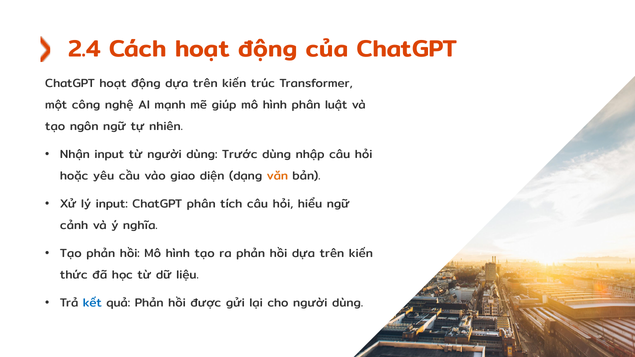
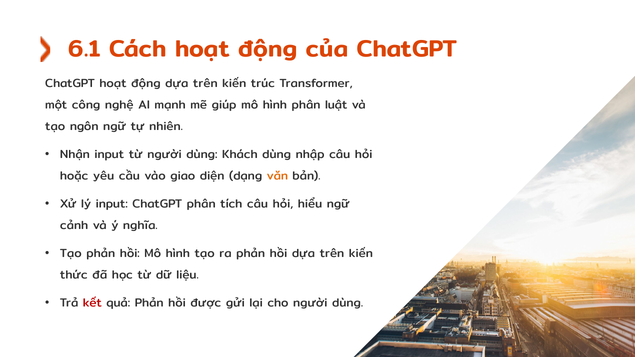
2.4: 2.4 -> 6.1 (84, 49)
Trước: Trước -> Khách (240, 154)
kết colour: blue -> red (92, 303)
